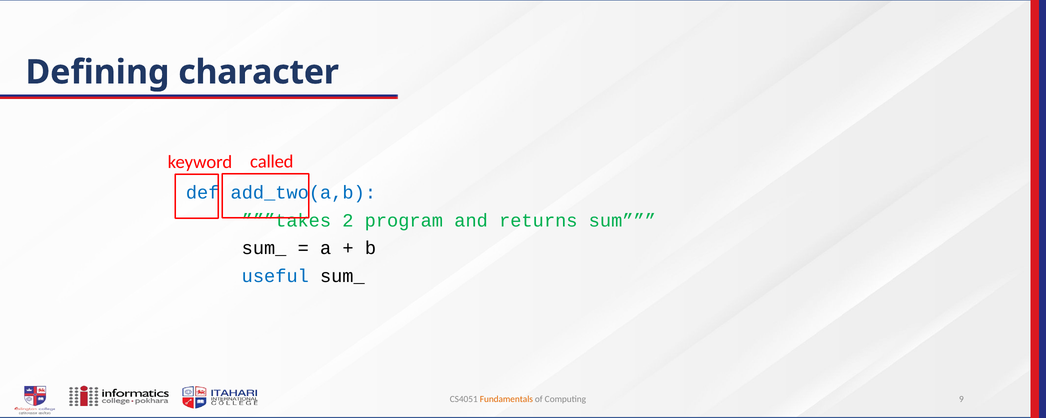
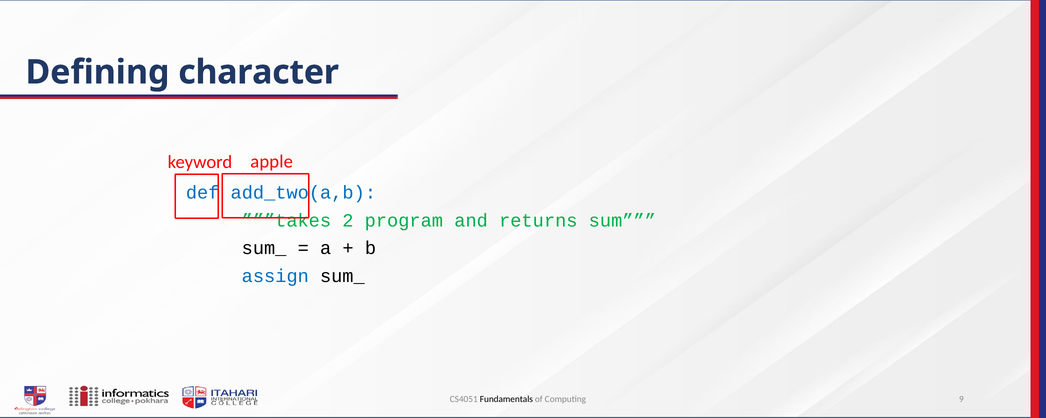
called: called -> apple (272, 162)
useful: useful -> assign (275, 276)
Fundamentals colour: orange -> black (506, 400)
